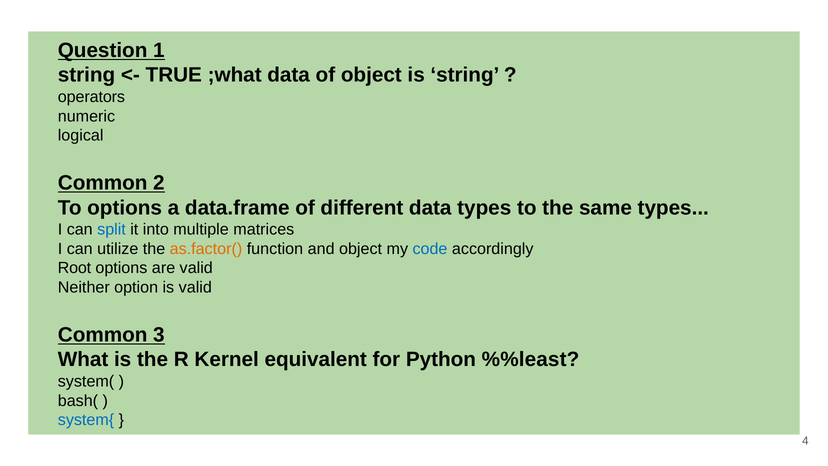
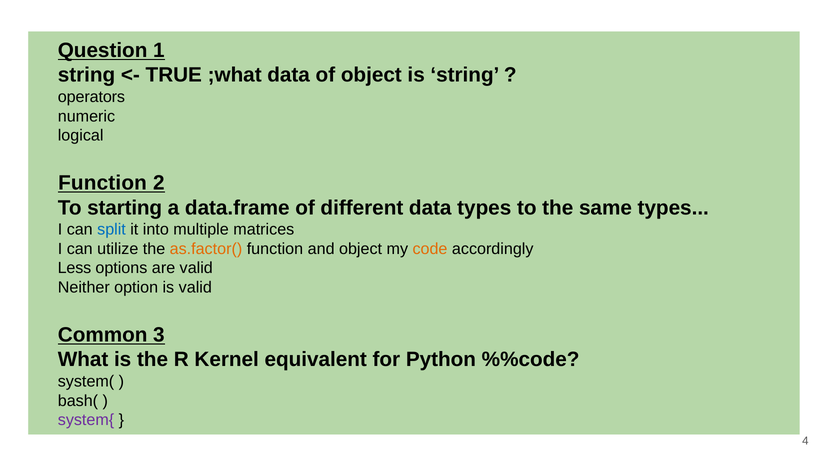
Common: Common -> Function (103, 183)
To options: options -> starting (125, 208)
code colour: blue -> orange (430, 249)
Root: Root -> Less (74, 268)
%%least: %%least -> %%code (531, 359)
system{ colour: blue -> purple (86, 420)
